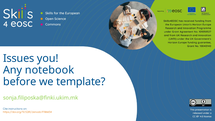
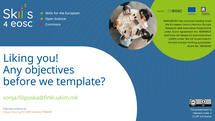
Issues: Issues -> Liking (19, 58)
notebook: notebook -> objectives (50, 70)
